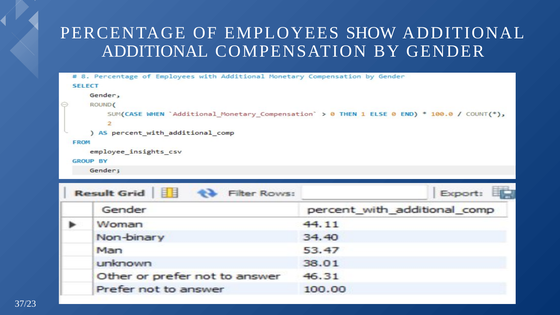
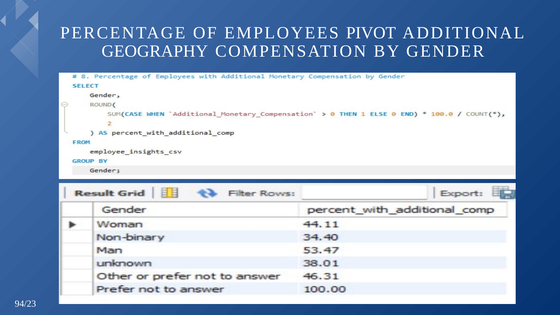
SHOW: SHOW -> PIVOT (371, 33)
ADDITIONAL: ADDITIONAL -> GEOGRAPHY (155, 51)
37/23: 37/23 -> 94/23 (25, 304)
